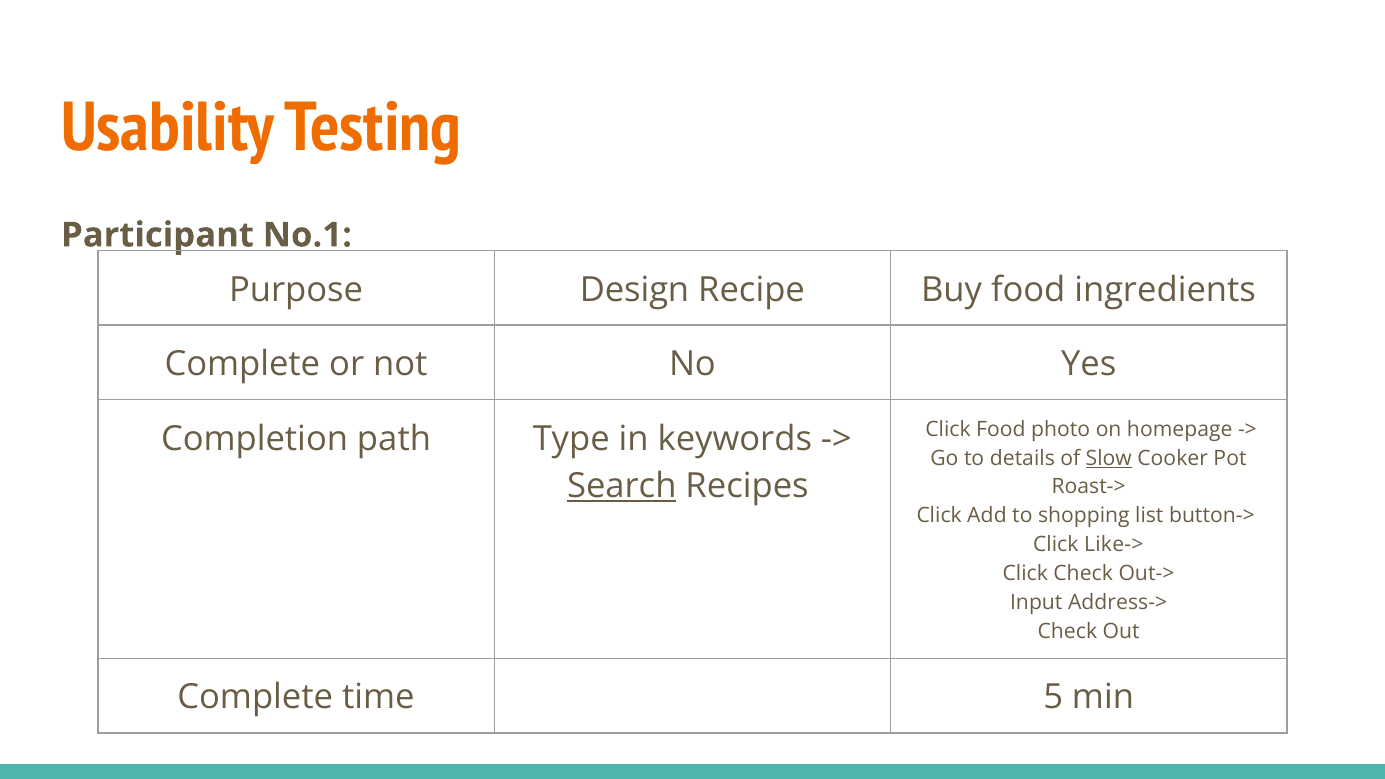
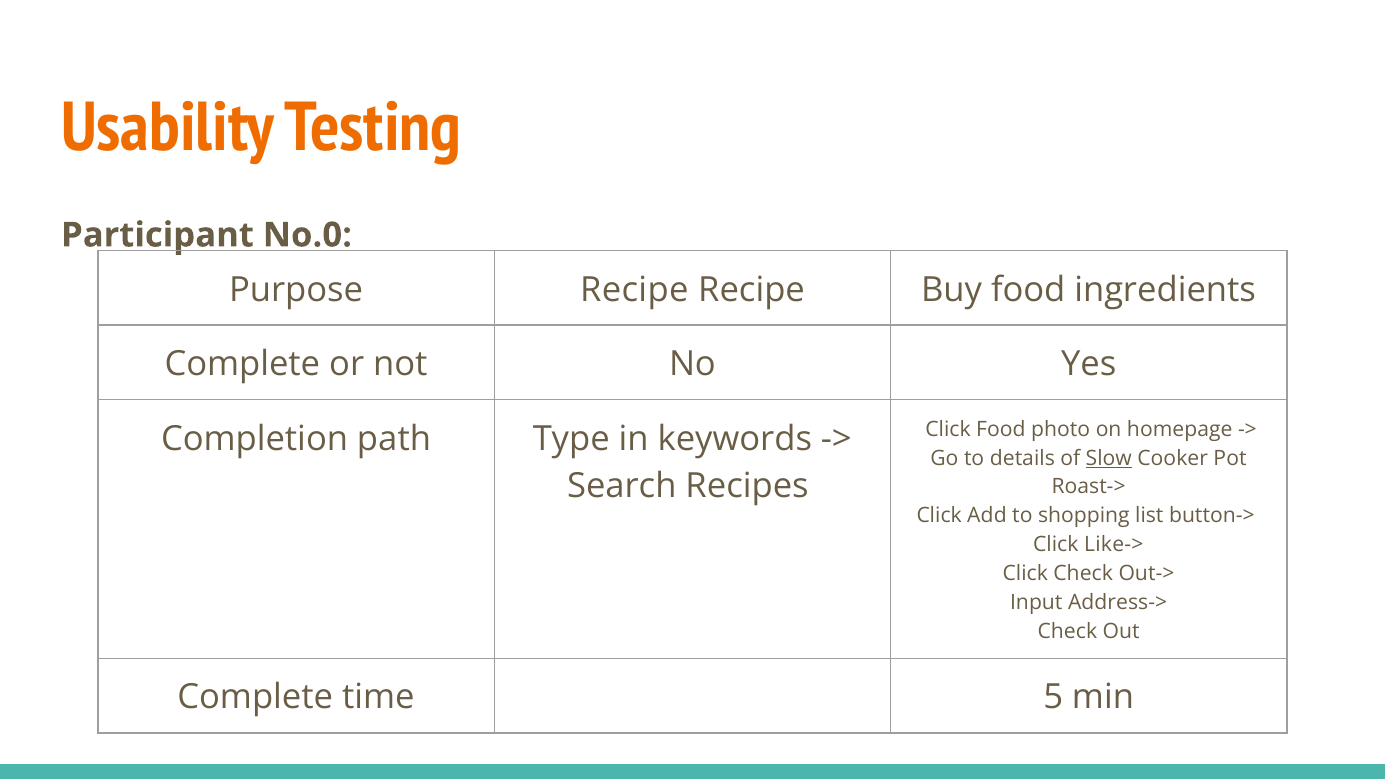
No.1: No.1 -> No.0 (307, 235)
Purpose Design: Design -> Recipe (634, 290)
Search underline: present -> none (622, 486)
